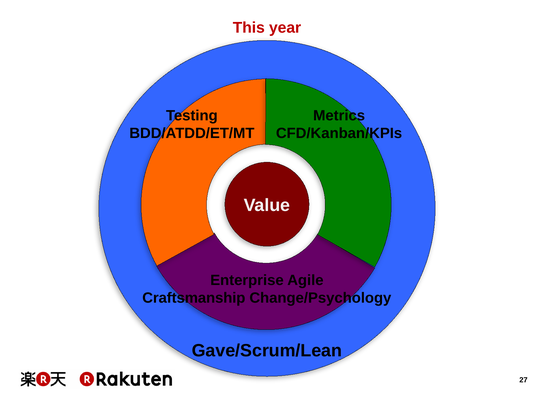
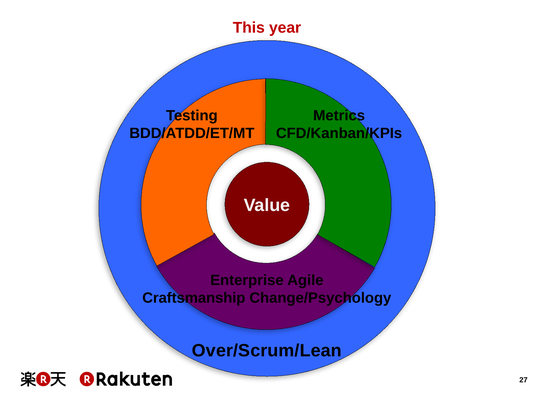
Gave/Scrum/Lean: Gave/Scrum/Lean -> Over/Scrum/Lean (267, 351)
